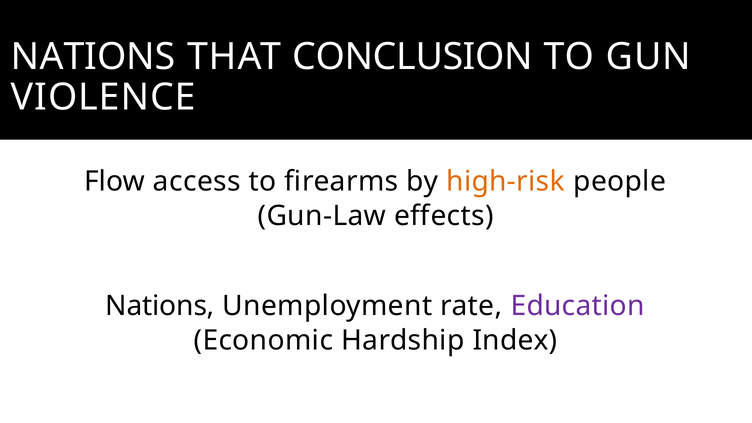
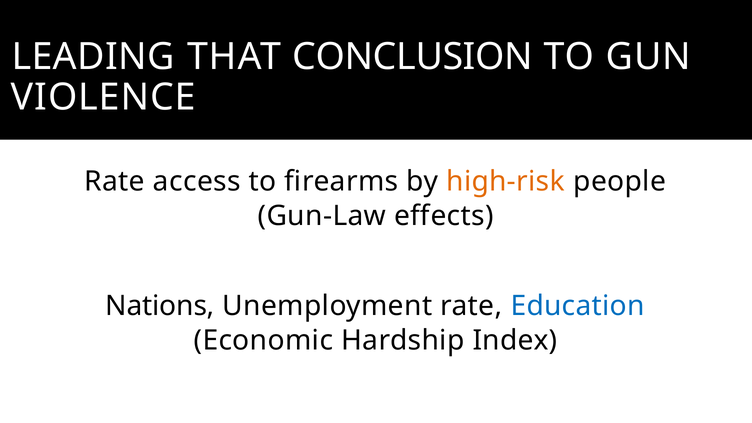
NATIONS: NATIONS -> LEADING (93, 57)
Flow: Flow -> Rate (115, 182)
Education colour: purple -> blue (578, 306)
